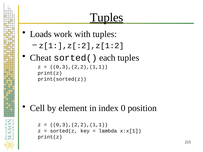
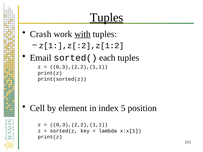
Loads: Loads -> Crash (41, 34)
with underline: none -> present (83, 34)
Cheat: Cheat -> Email (41, 58)
0: 0 -> 5 (123, 108)
